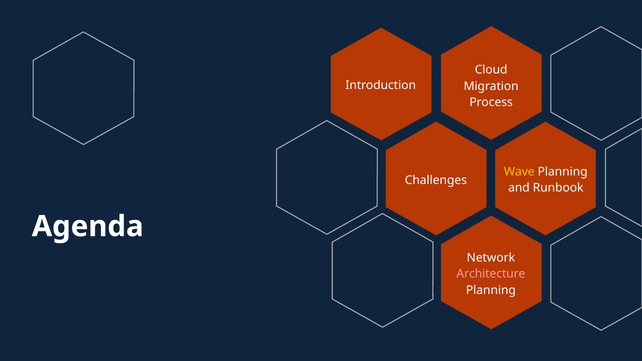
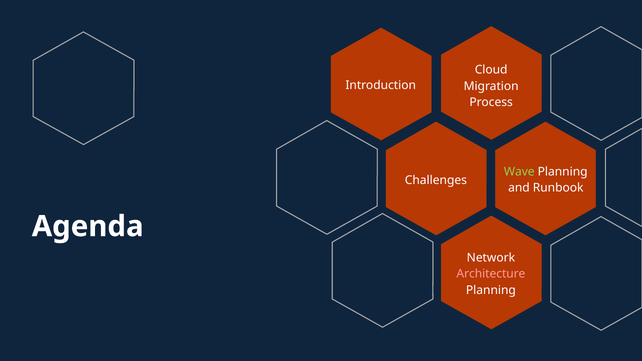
Wave colour: yellow -> light green (519, 172)
